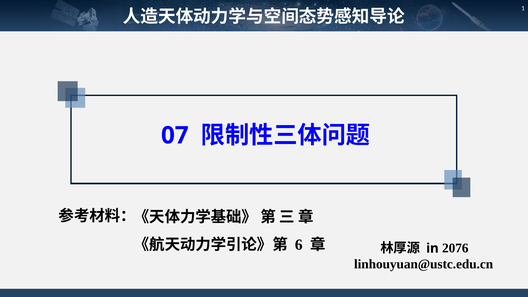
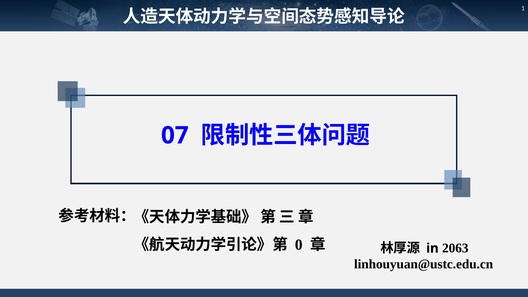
6: 6 -> 0 (299, 245)
2076: 2076 -> 2063 (455, 248)
